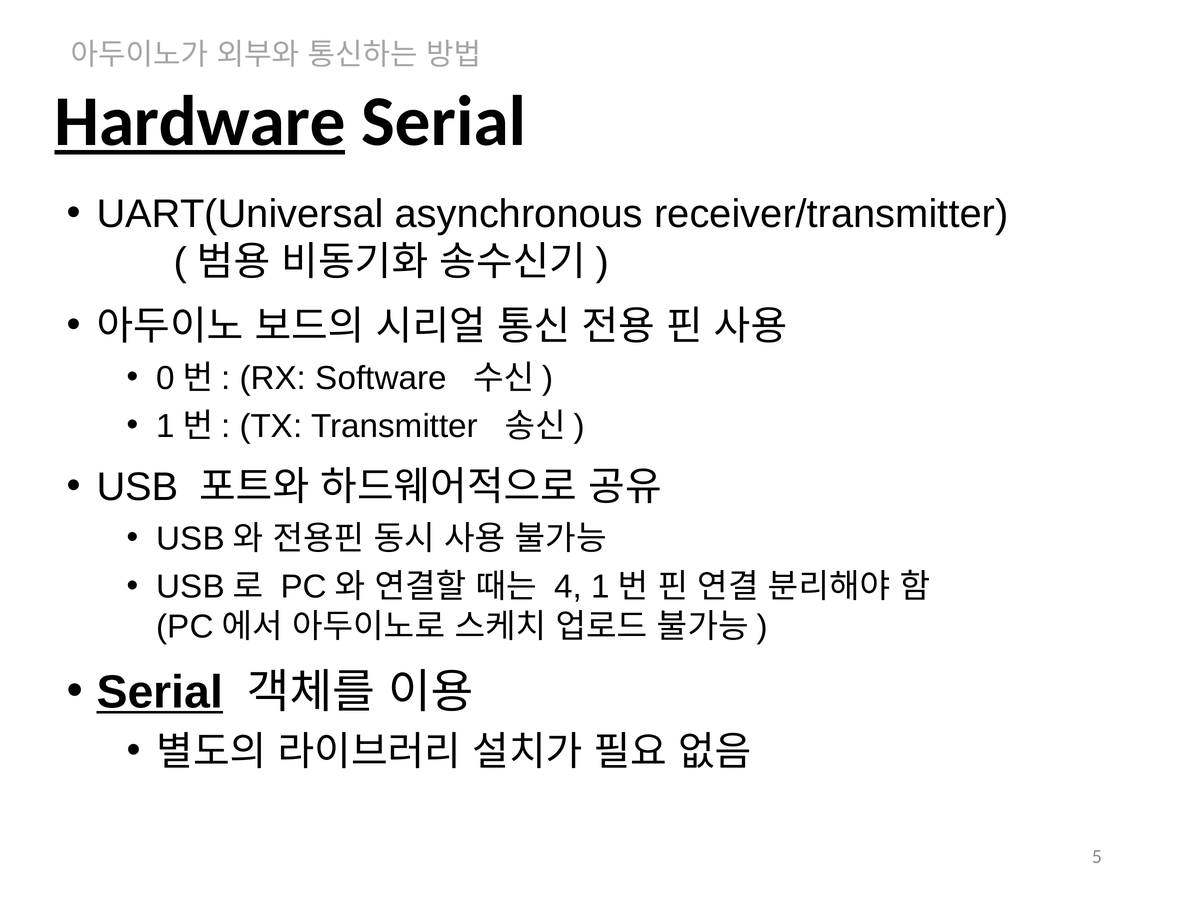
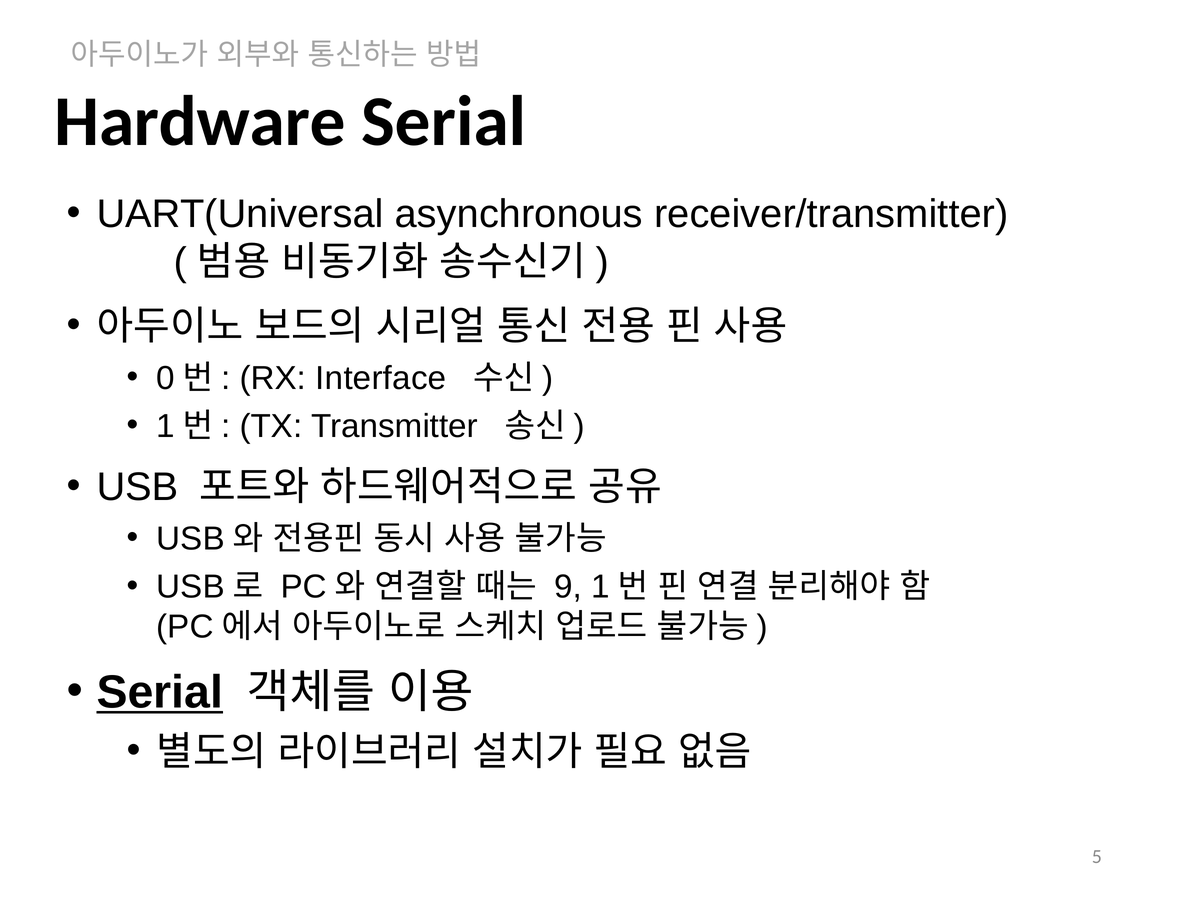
Hardware underline: present -> none (200, 122)
Software: Software -> Interface (381, 378)
4: 4 -> 9 (568, 587)
